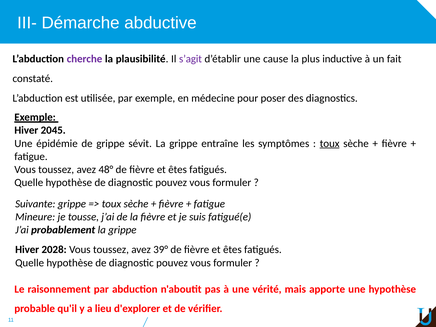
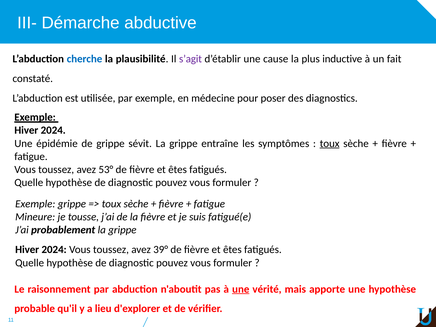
cherche colour: purple -> blue (84, 59)
2045: 2045 -> 2024 (53, 130)
48°: 48° -> 53° (106, 170)
Suivante: Suivante -> Exemple (35, 204)
2028: 2028 -> 2024 (54, 250)
une underline: none -> present (241, 289)
